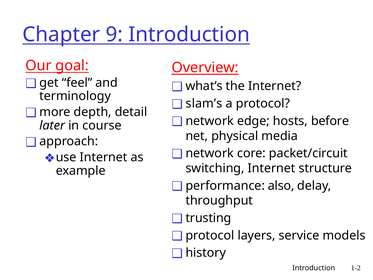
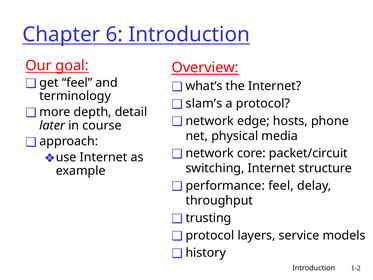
9: 9 -> 6 (114, 35)
before: before -> phone (330, 121)
performance also: also -> feel (281, 185)
